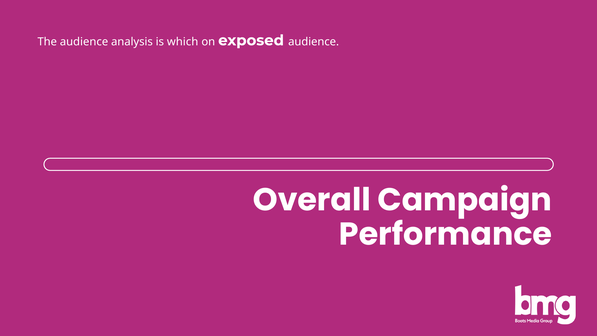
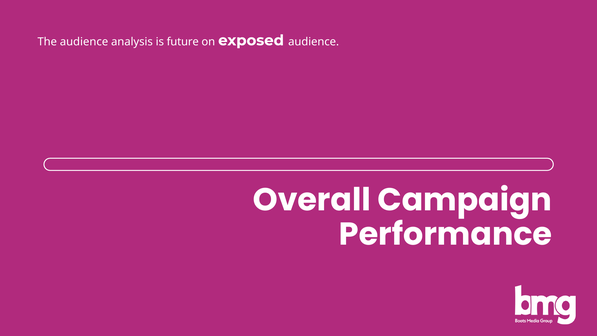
which: which -> future (183, 42)
